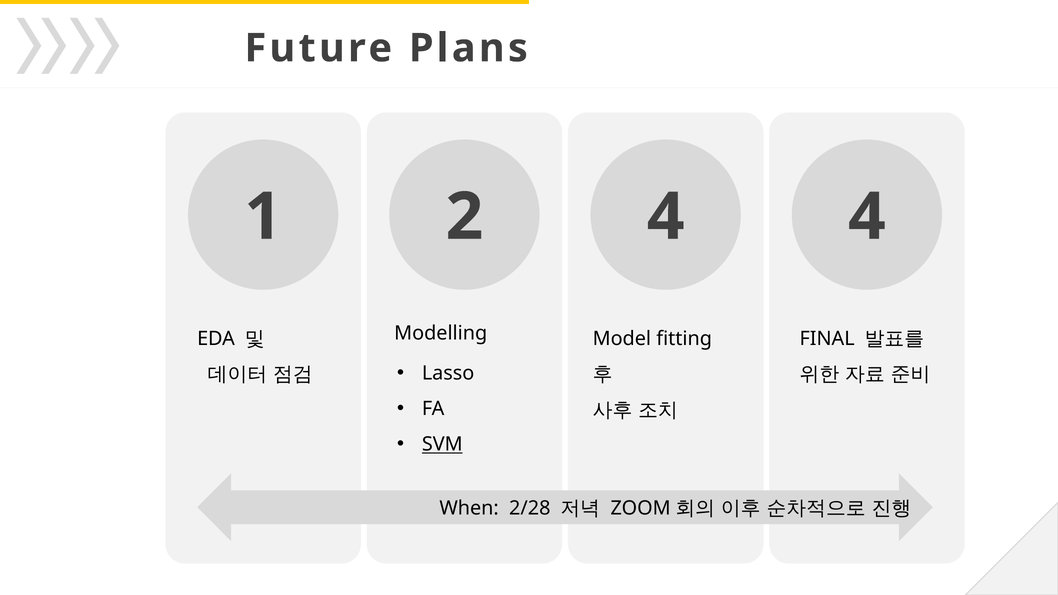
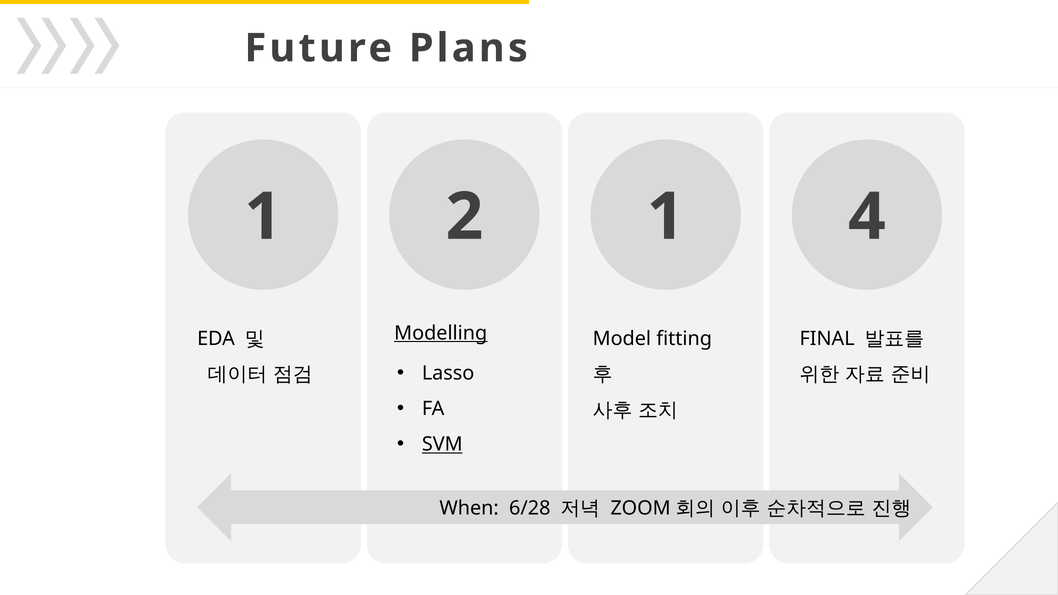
2 4: 4 -> 1 (666, 217)
Modelling underline: none -> present (441, 333)
2/28: 2/28 -> 6/28 (530, 508)
